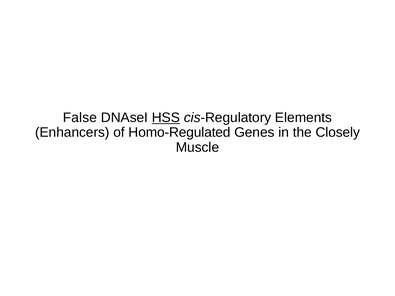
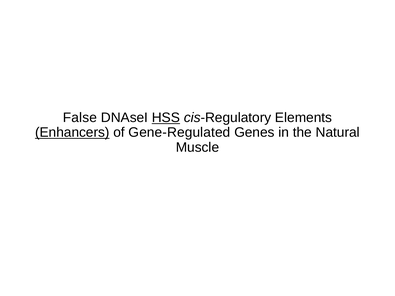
Enhancers underline: none -> present (72, 133)
Homo-Regulated: Homo-Regulated -> Gene-Regulated (179, 133)
Closely: Closely -> Natural (338, 133)
